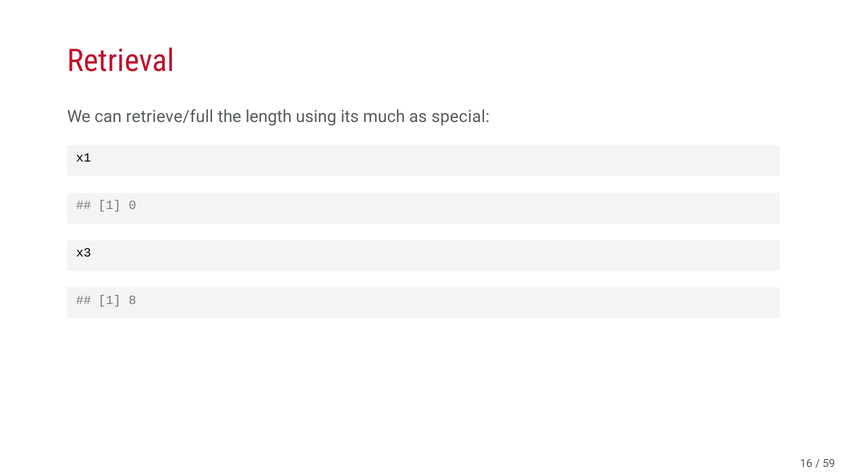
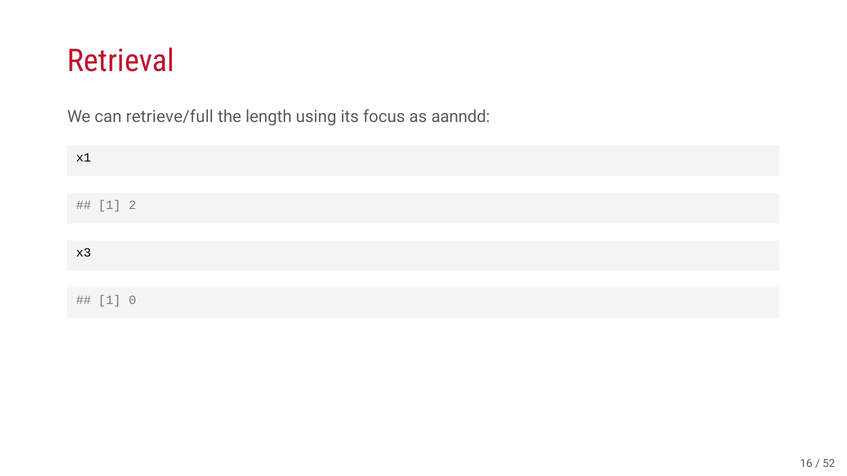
much: much -> focus (384, 117)
special: special -> aanndd (461, 117)
0: 0 -> 2 (132, 206)
8: 8 -> 0 (132, 301)
59: 59 -> 52 (829, 464)
